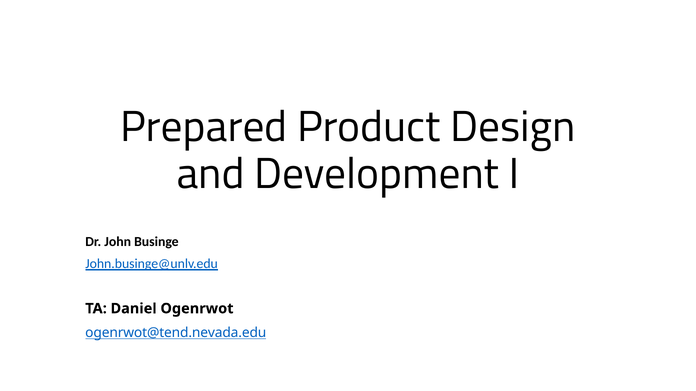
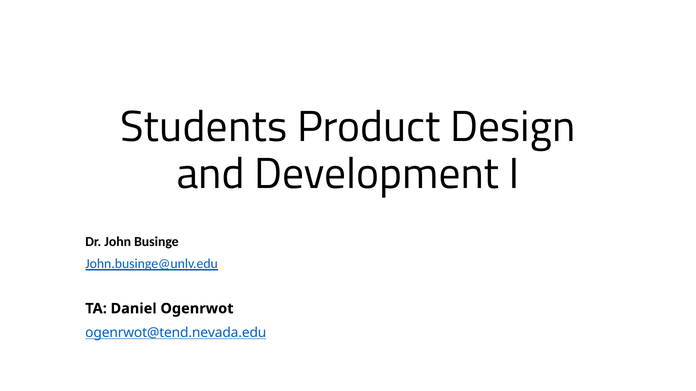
Prepared: Prepared -> Students (204, 127)
